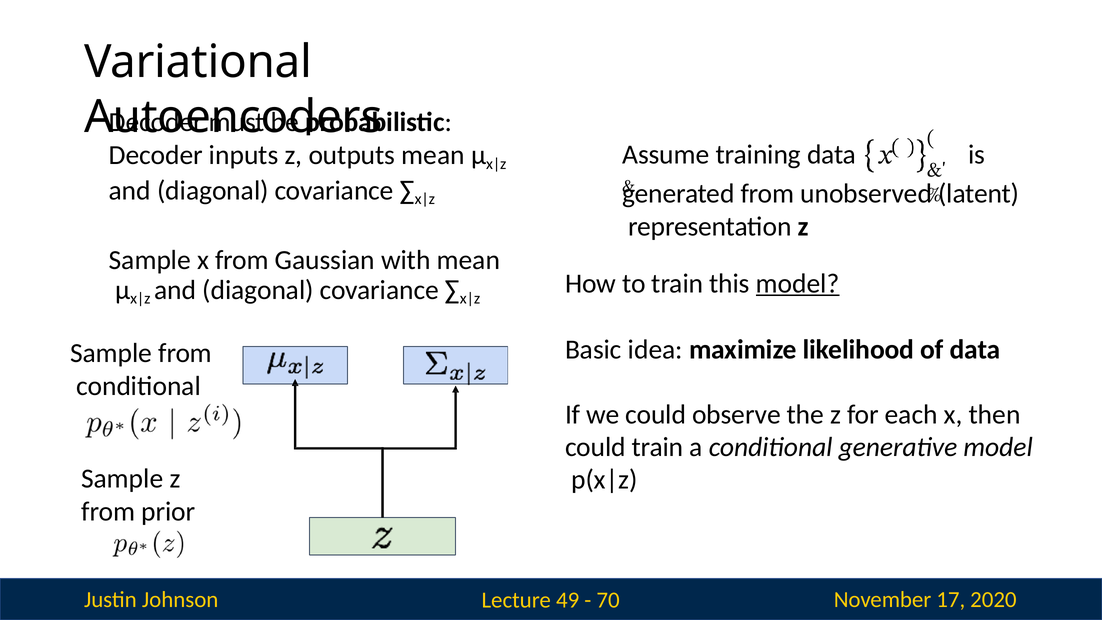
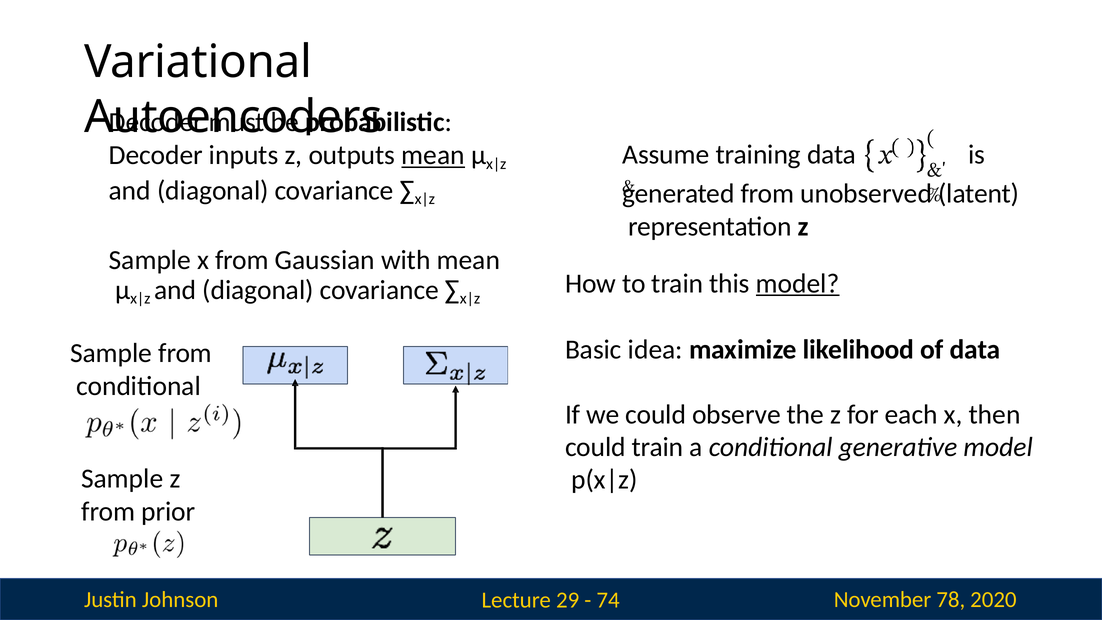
mean underline: none -> present (433, 155)
49: 49 -> 29 (568, 600)
70: 70 -> 74 (608, 600)
17: 17 -> 78 (951, 600)
